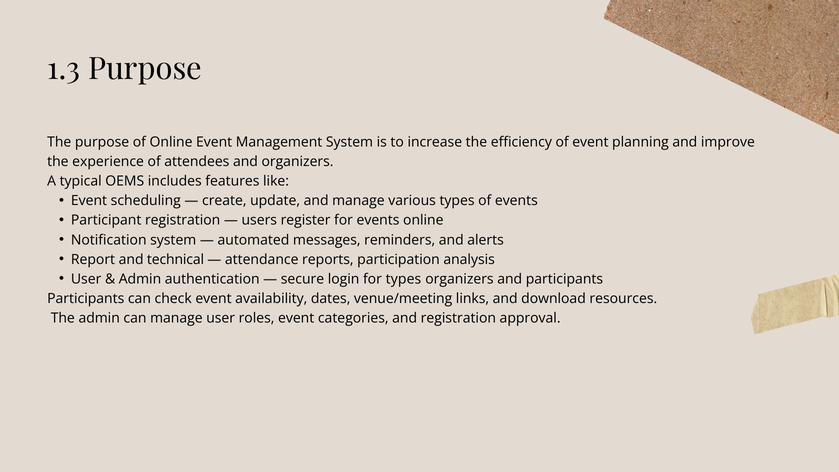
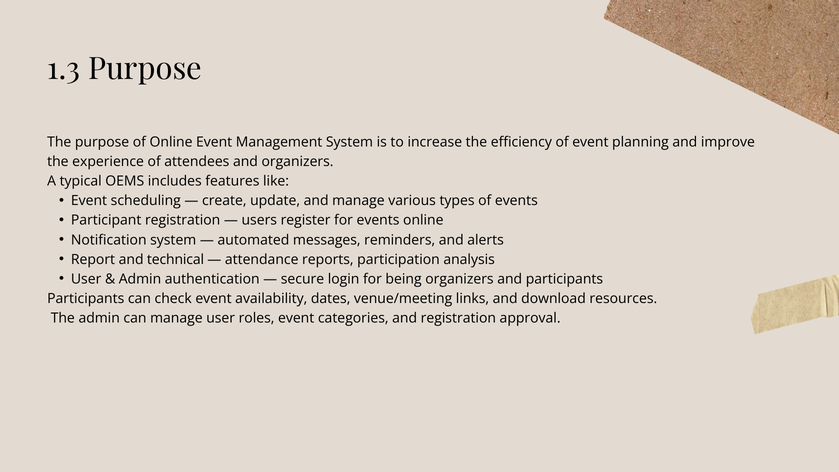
for types: types -> being (404, 279)
